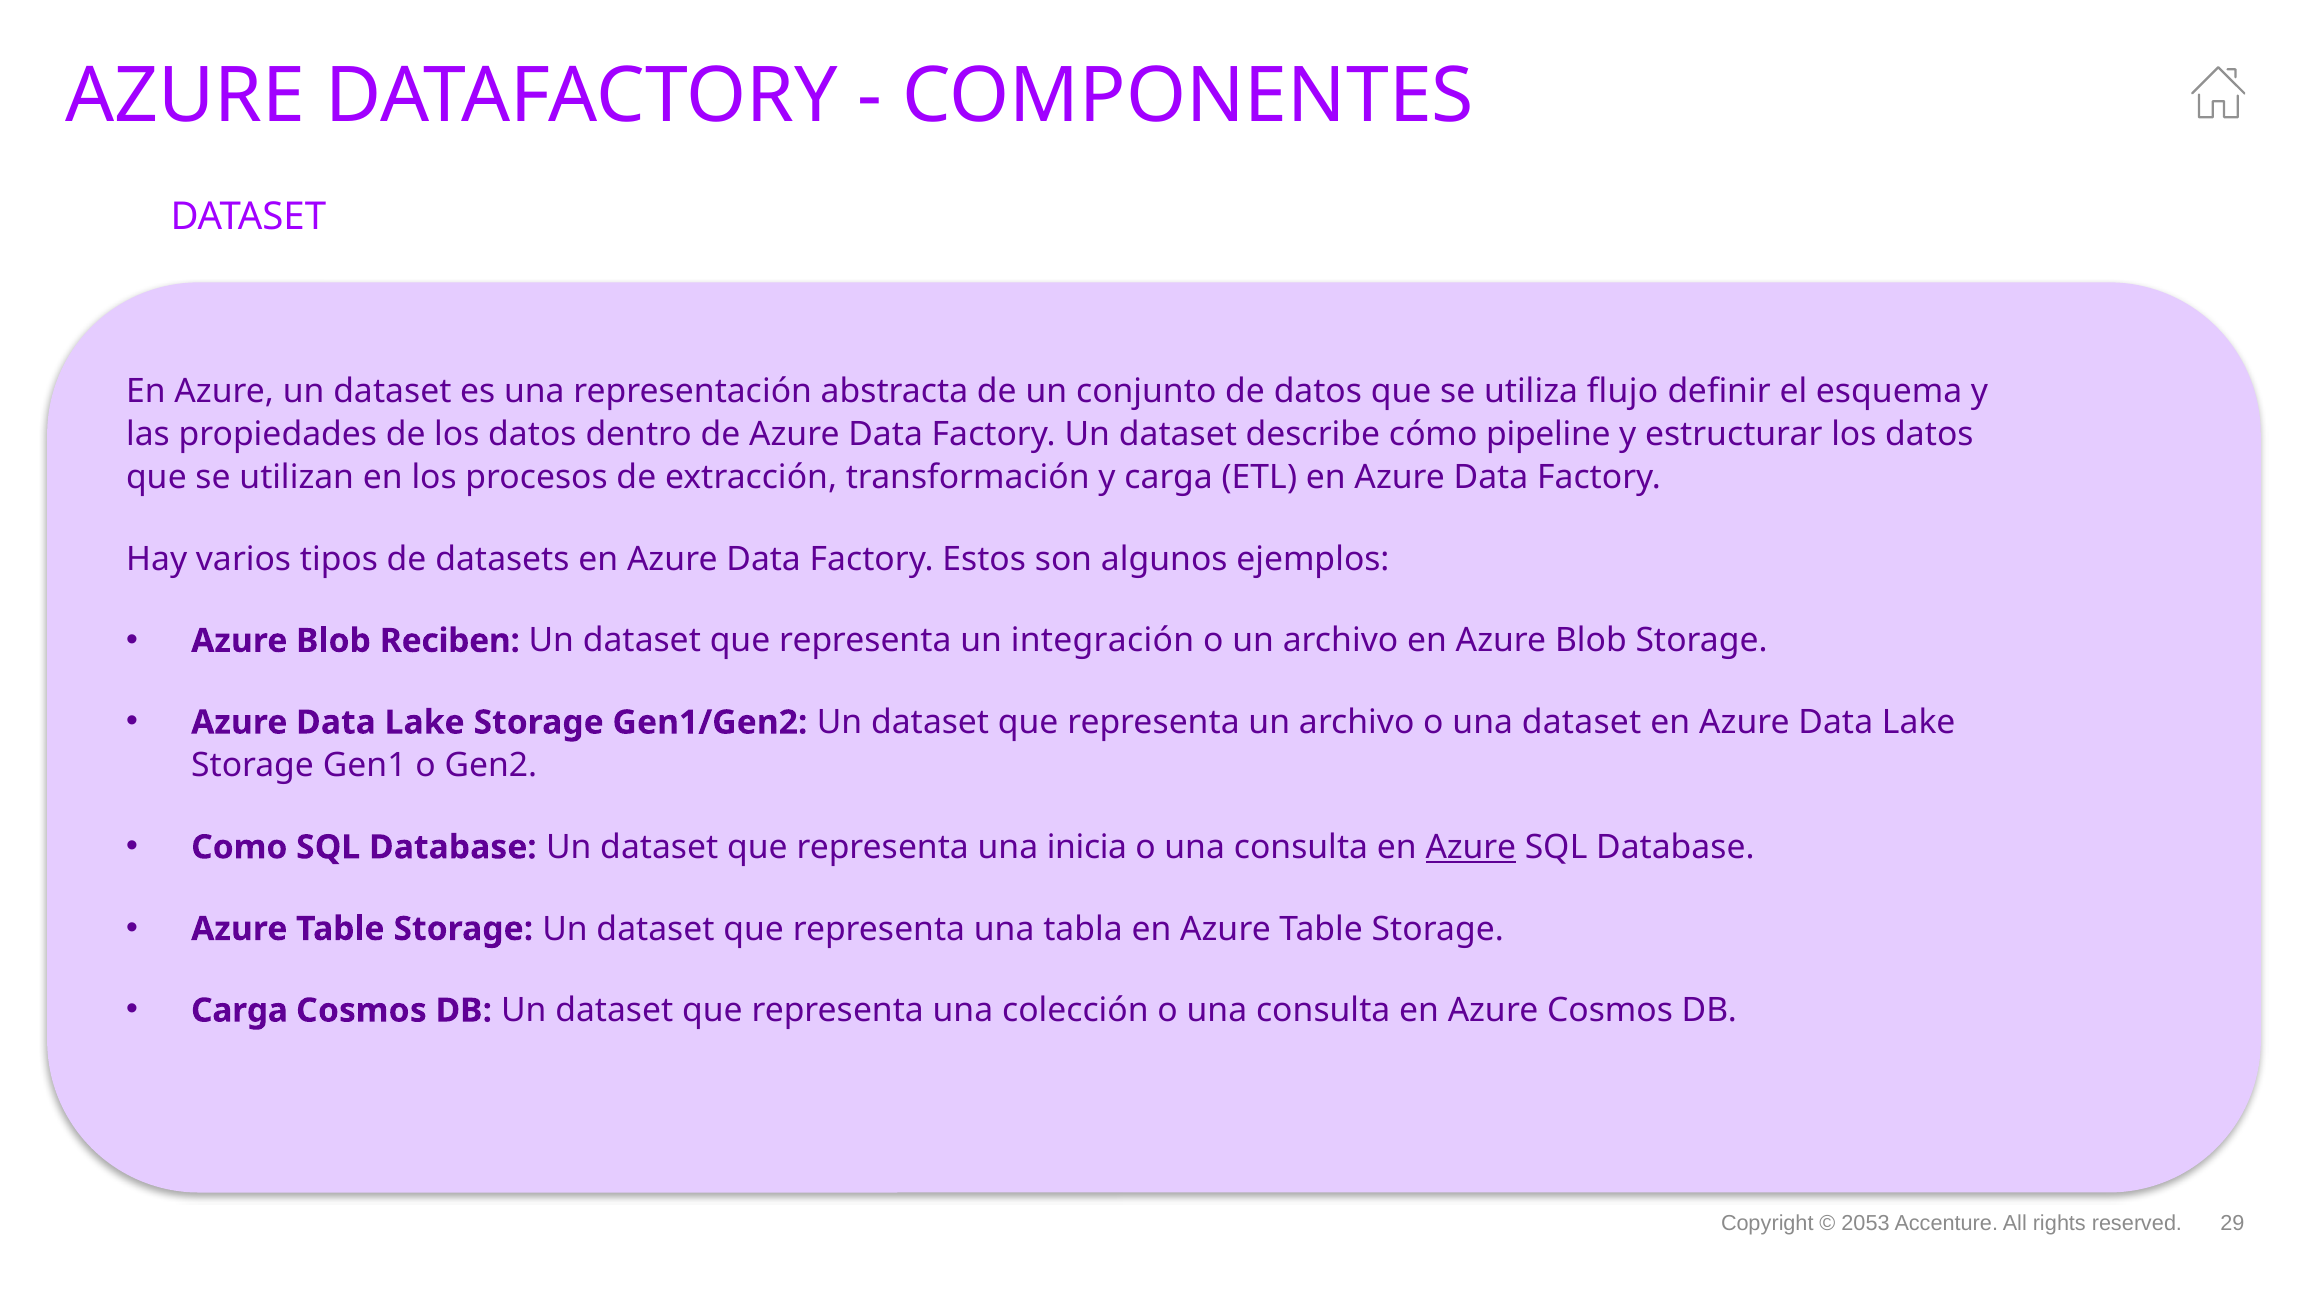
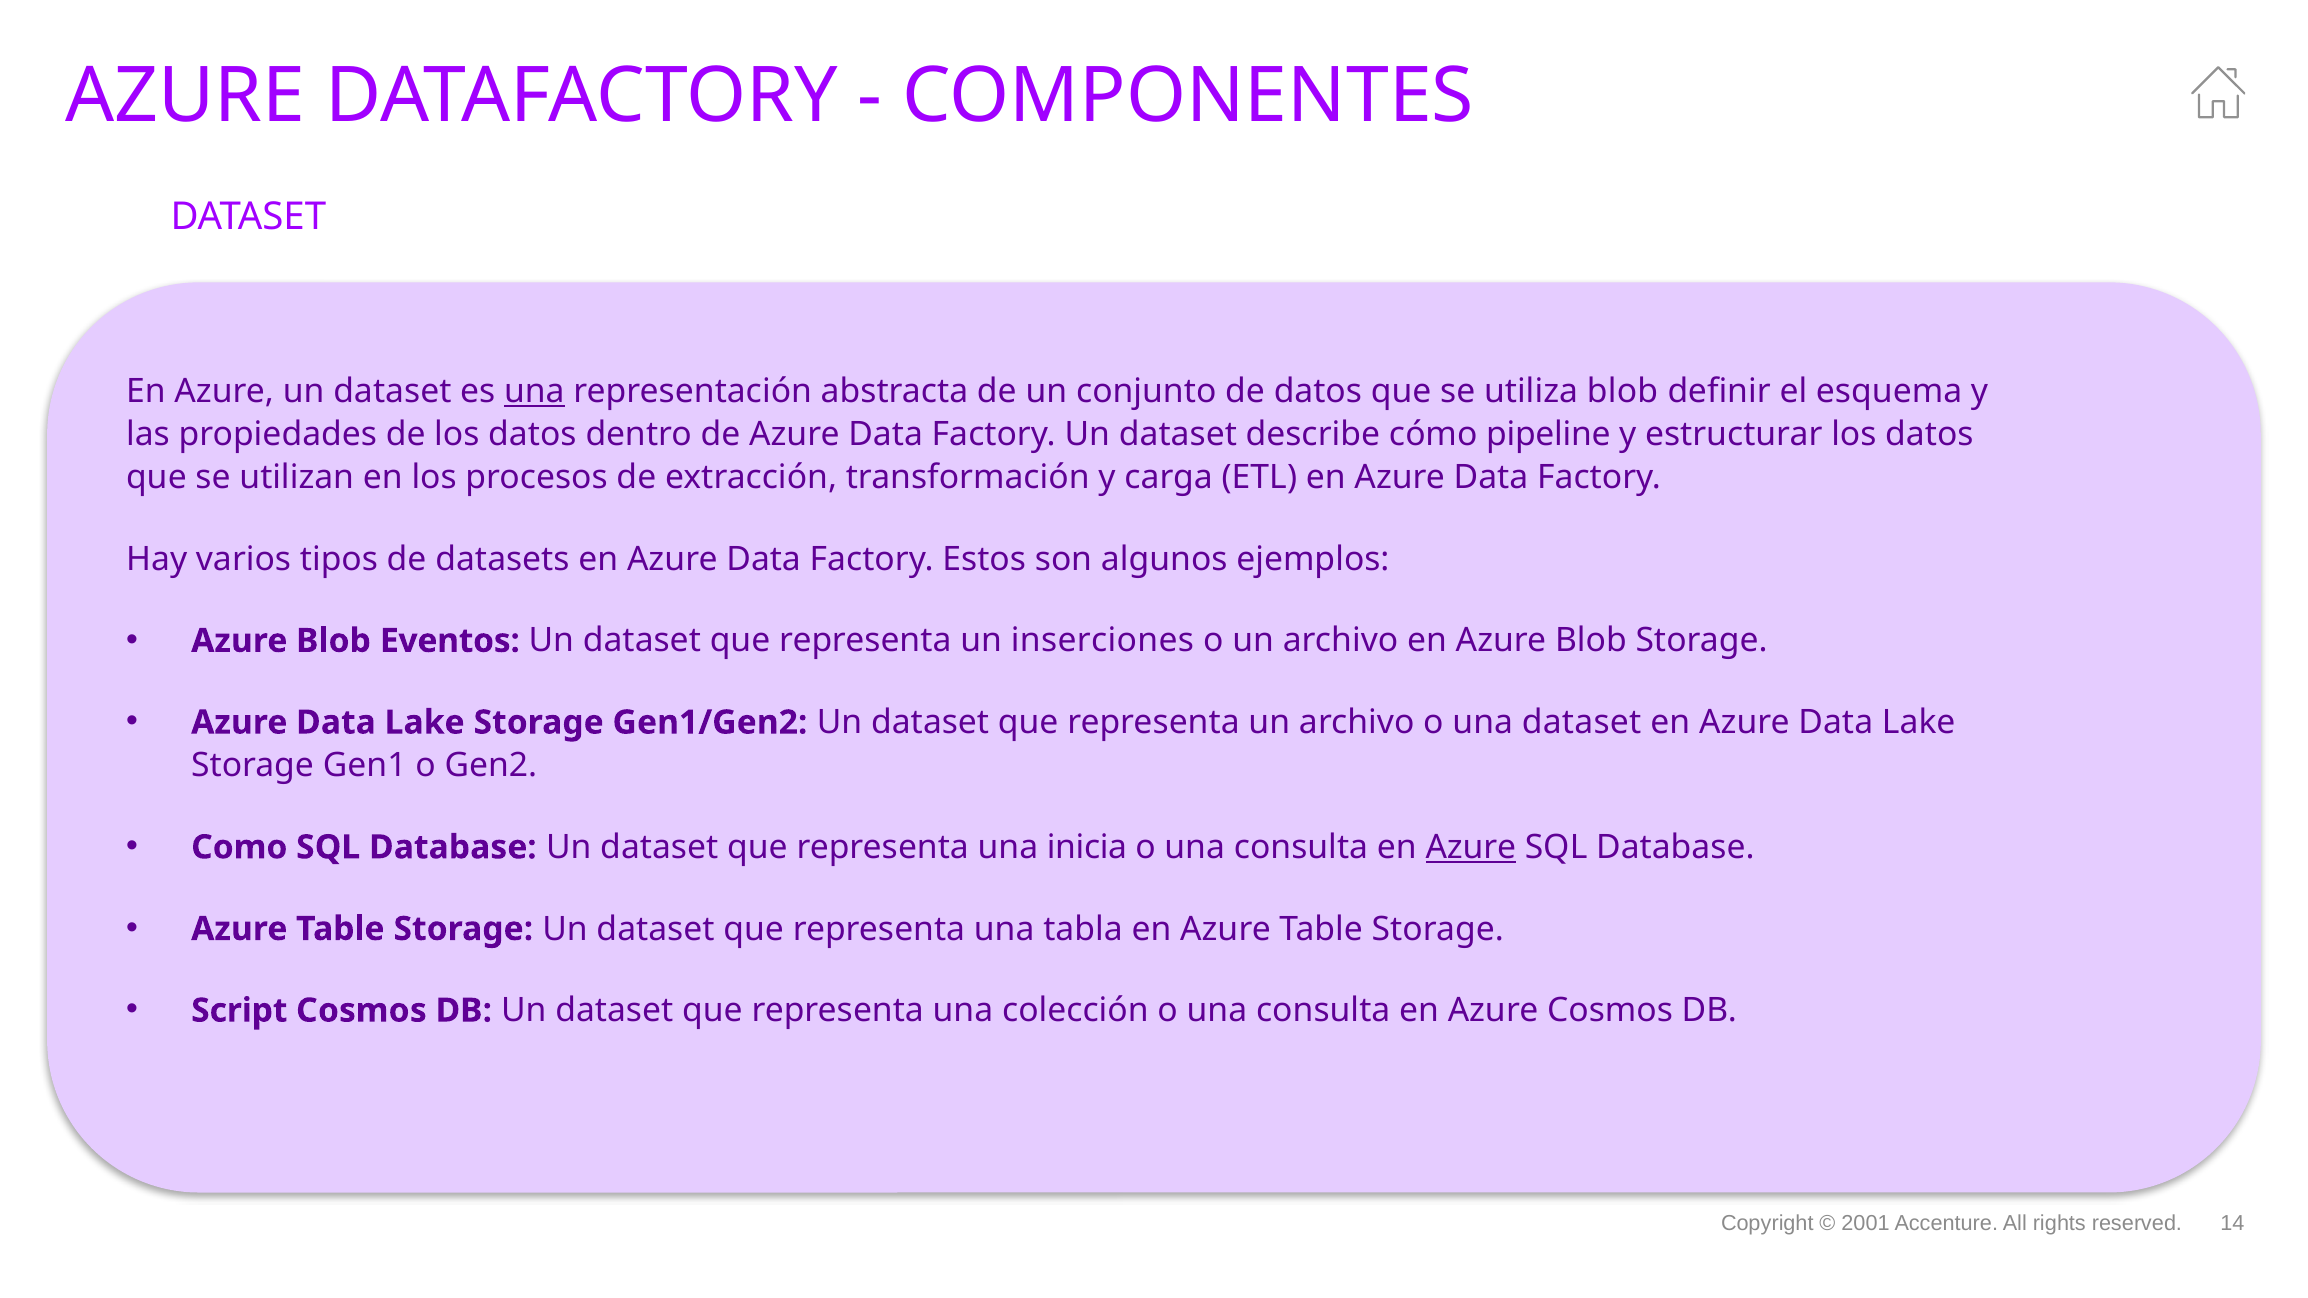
una underline: none -> present (534, 391)
utiliza flujo: flujo -> blob (1622, 391)
Reciben: Reciben -> Eventos (450, 641)
integración: integración -> inserciones (1102, 641)
Carga: Carga -> Script (239, 1011)
2053: 2053 -> 2001 (1866, 1224)
29: 29 -> 14 (2232, 1224)
